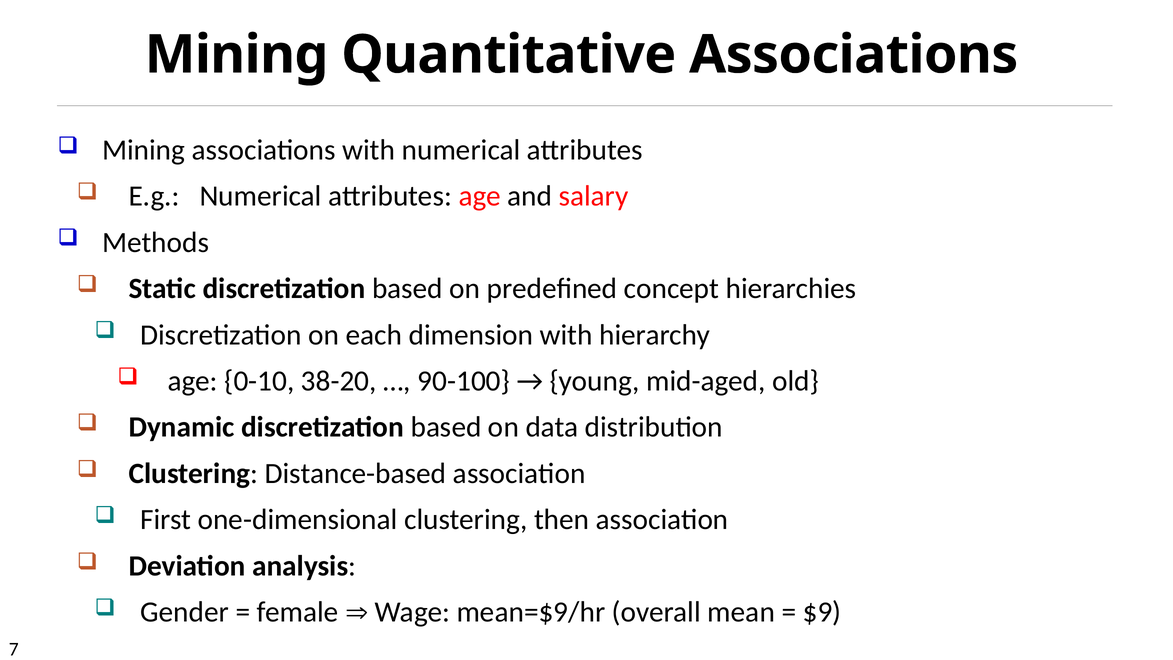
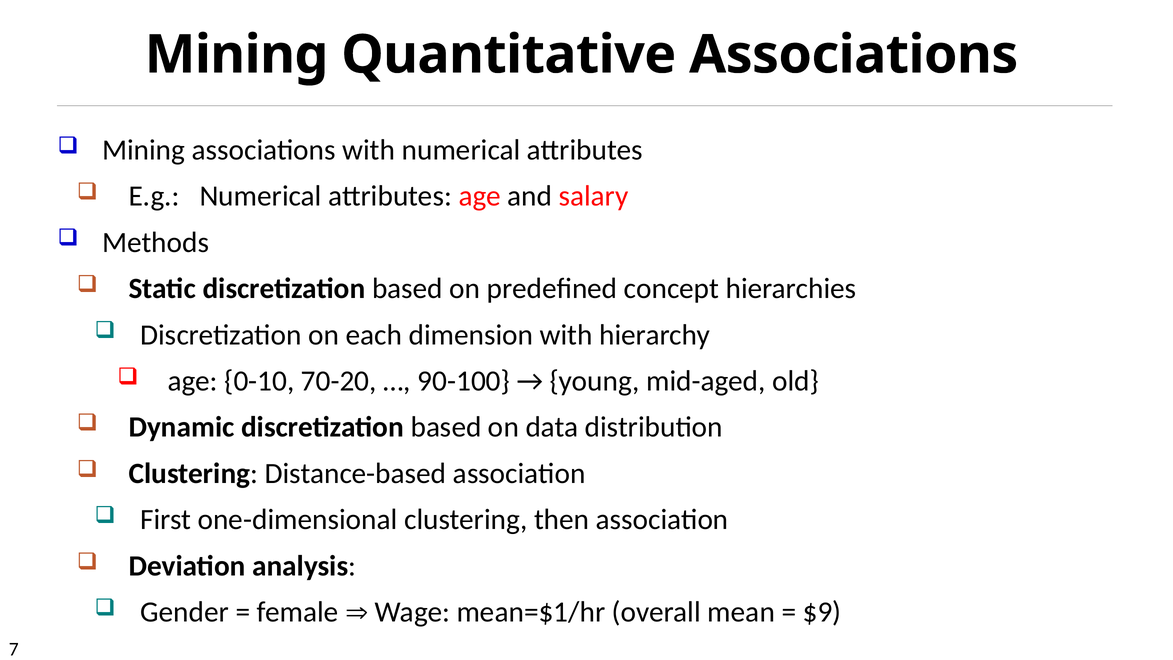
38-20: 38-20 -> 70-20 (339, 381)
mean=$9/hr: mean=$9/hr -> mean=$1/hr (531, 612)
